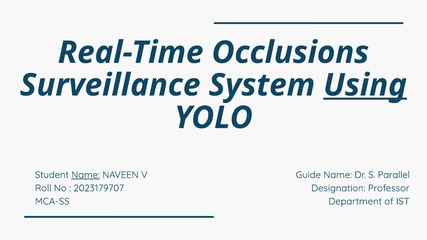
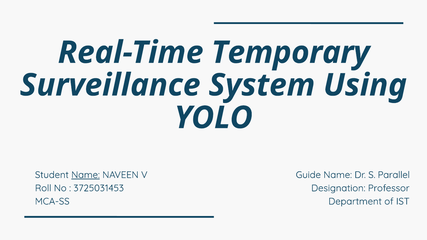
Occlusions: Occlusions -> Temporary (290, 53)
Using underline: present -> none (365, 85)
2023179707: 2023179707 -> 3725031453 (99, 188)
